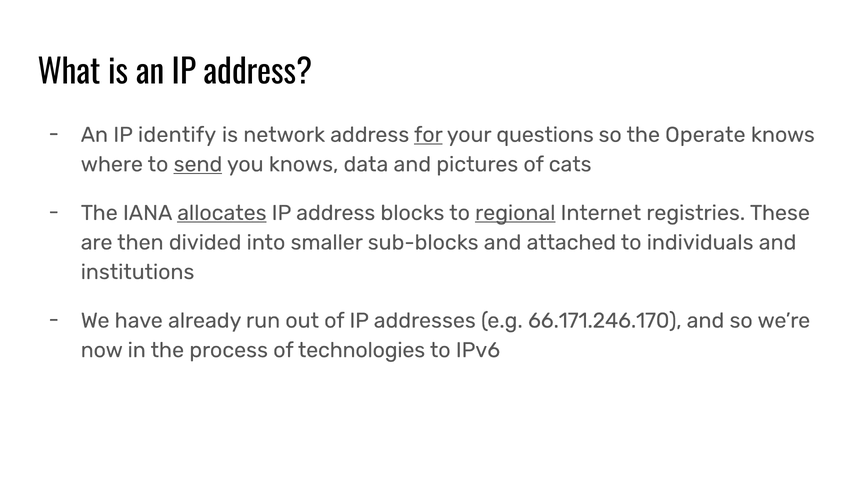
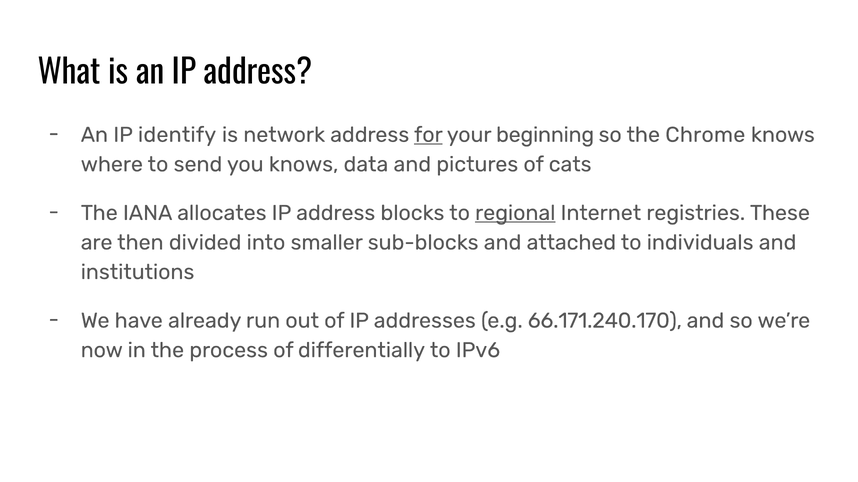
questions: questions -> beginning (545, 135)
Operate: Operate -> Chrome (705, 135)
send underline: present -> none (198, 165)
allocates underline: present -> none (222, 213)
66.171.246.170: 66.171.246.170 -> 66.171.240.170 (605, 321)
technologies: technologies -> differentially (362, 351)
